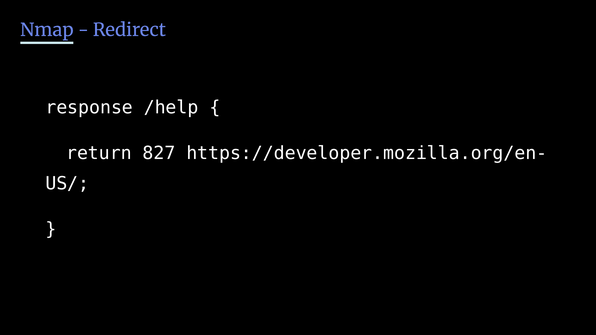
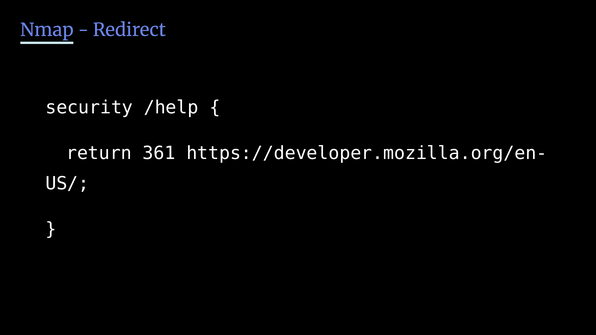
response: response -> security (89, 108)
827: 827 -> 361 (159, 153)
